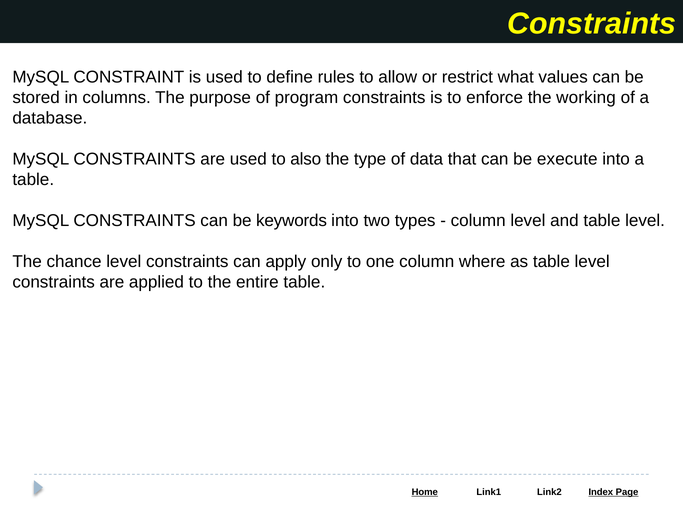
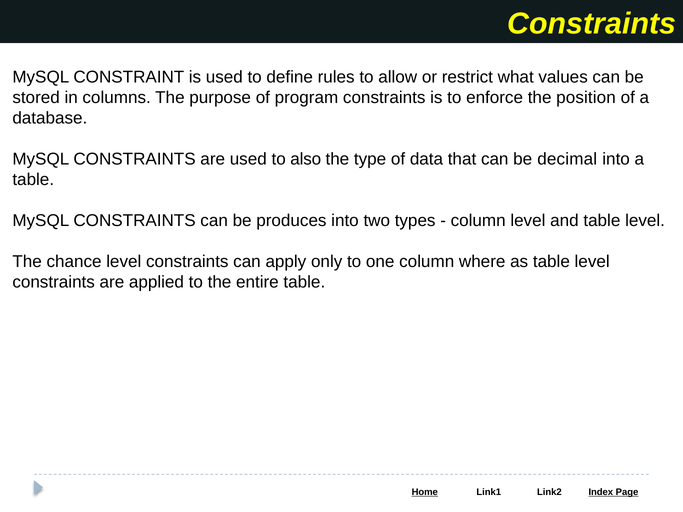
working: working -> position (586, 98)
execute: execute -> decimal (567, 159)
keywords: keywords -> produces (291, 221)
